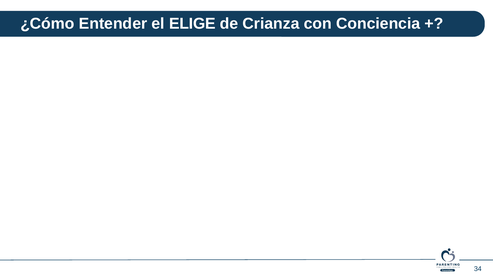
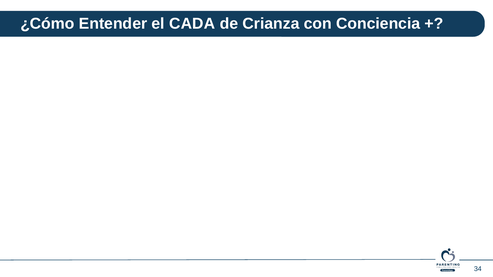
ELIGE: ELIGE -> CADA (192, 24)
